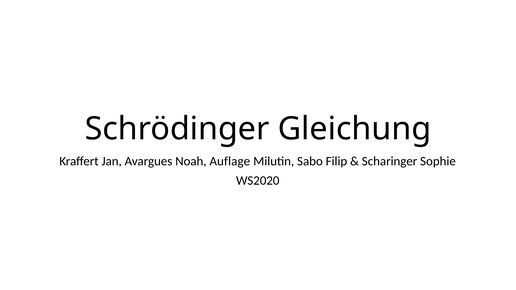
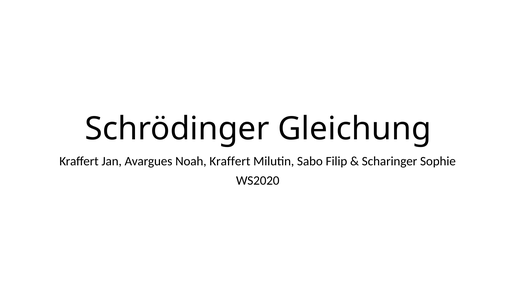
Noah Auflage: Auflage -> Kraffert (230, 161)
